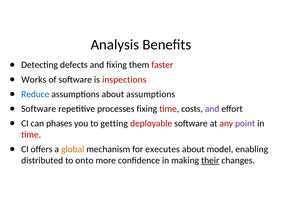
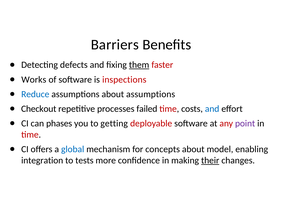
Analysis: Analysis -> Barriers (115, 45)
them underline: none -> present (139, 65)
Software: Software -> Checkout (39, 109)
processes fixing: fixing -> failed (147, 109)
and colour: purple -> blue (212, 109)
global colour: orange -> blue (73, 149)
executes: executes -> concepts (163, 149)
distributed: distributed -> integration (42, 161)
onto: onto -> tests (84, 161)
